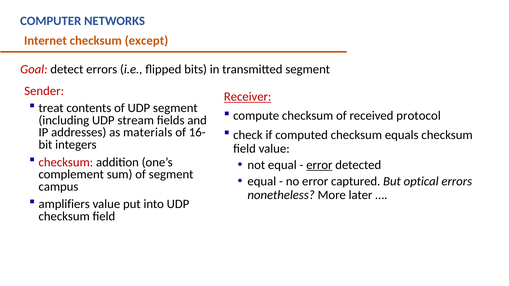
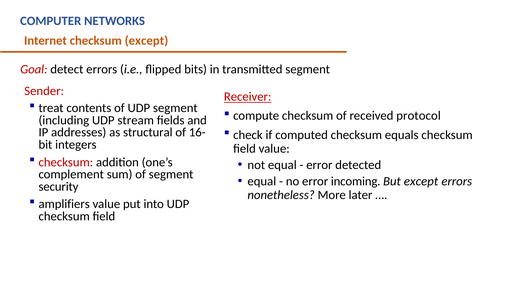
materials: materials -> structural (148, 133)
error underline: present -> none (319, 165)
captured: captured -> incoming (356, 181)
But optical: optical -> except (421, 181)
campus: campus -> security (58, 187)
